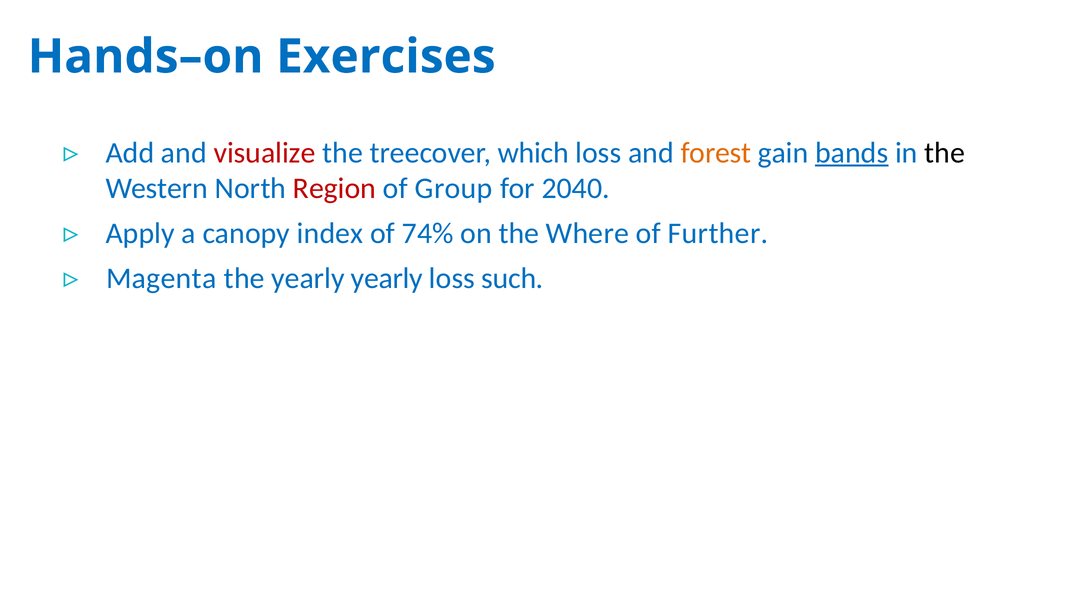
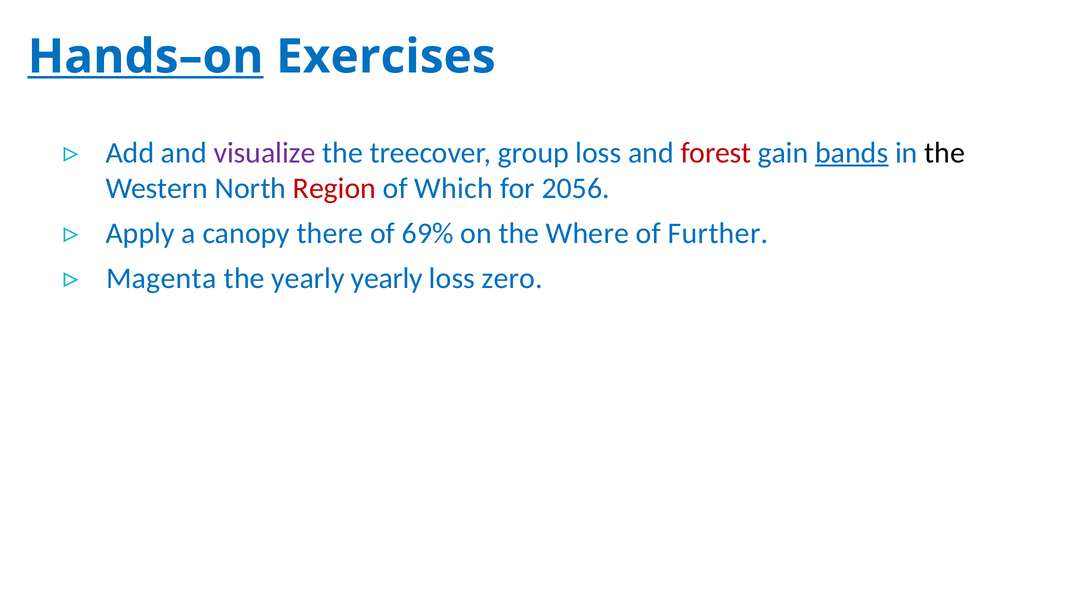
Hands–on underline: none -> present (146, 57)
visualize colour: red -> purple (265, 153)
which: which -> group (533, 153)
forest colour: orange -> red (716, 153)
Group: Group -> Which (454, 189)
2040: 2040 -> 2056 (576, 189)
index: index -> there (330, 234)
74%: 74% -> 69% (428, 234)
such: such -> zero (512, 278)
